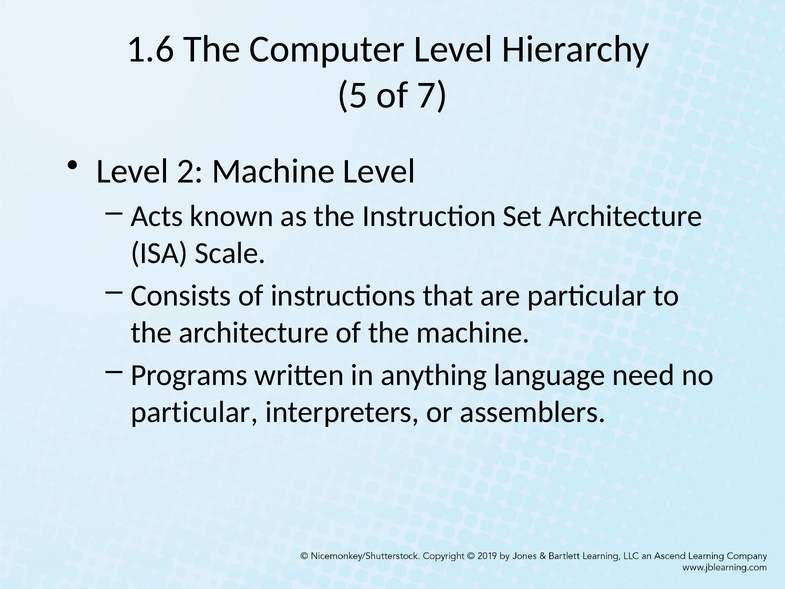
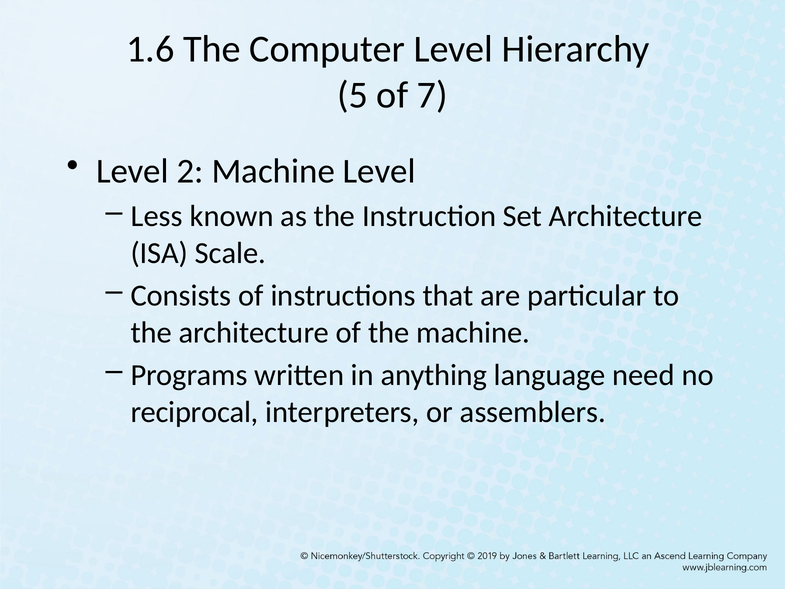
Acts: Acts -> Less (157, 216)
particular: particular -> reciprocal (195, 412)
